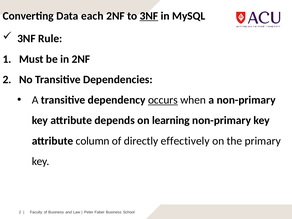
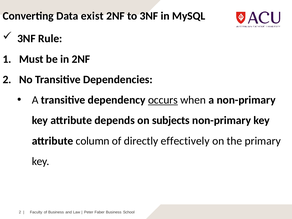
each: each -> exist (92, 16)
3NF underline: present -> none (149, 16)
learning: learning -> subjects (171, 120)
